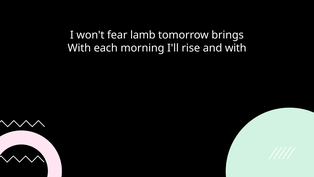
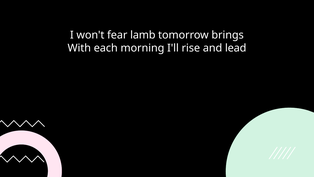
and with: with -> lead (236, 48)
